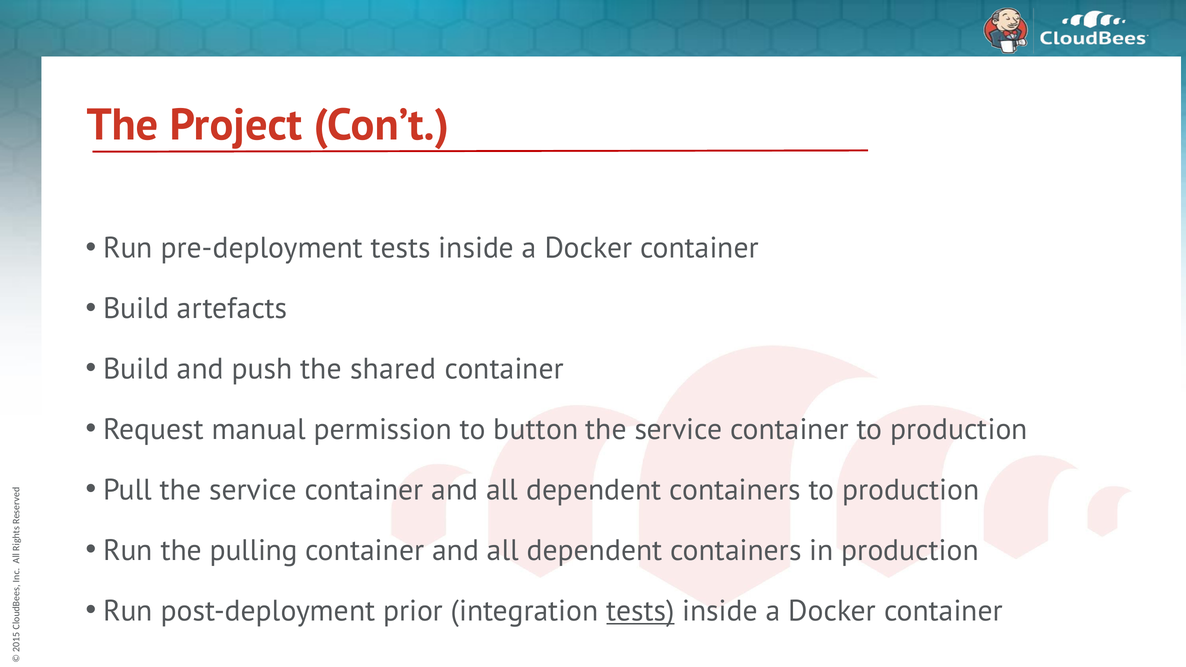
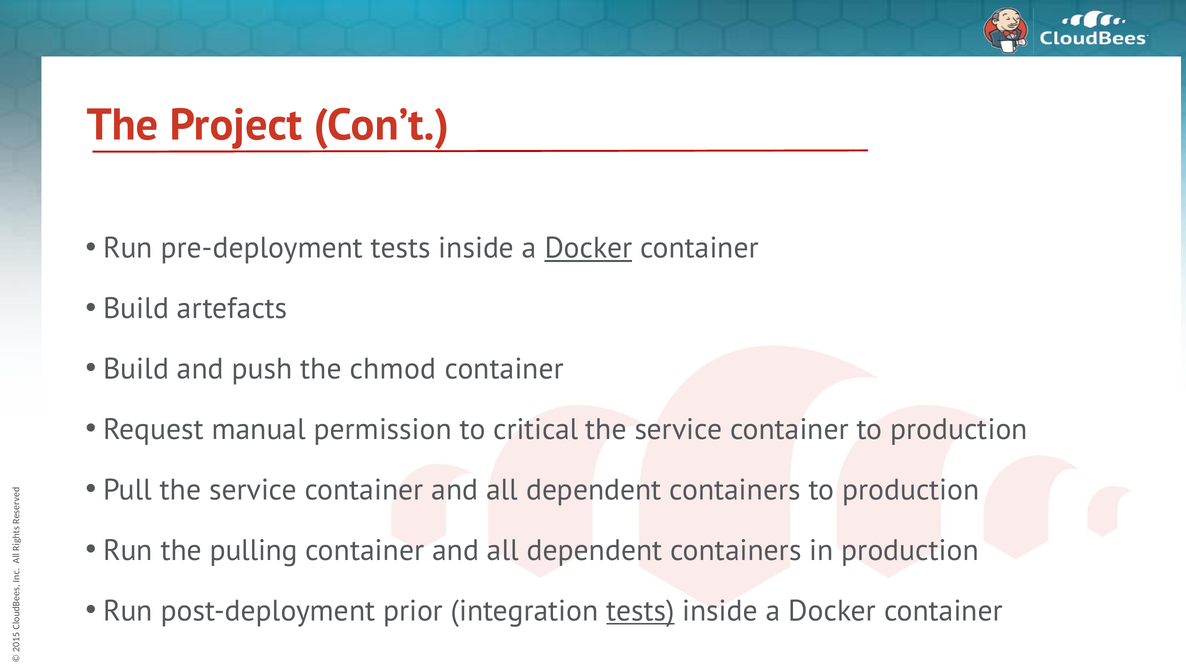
Docker underline: none -> present (588, 248)
shared: shared -> chmod (393, 369)
button: button -> critical (536, 430)
